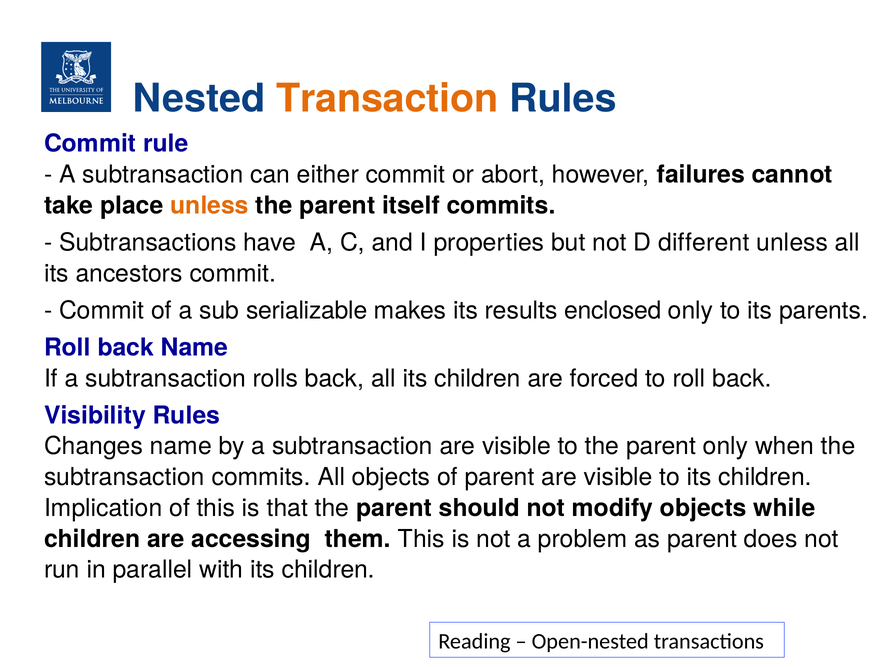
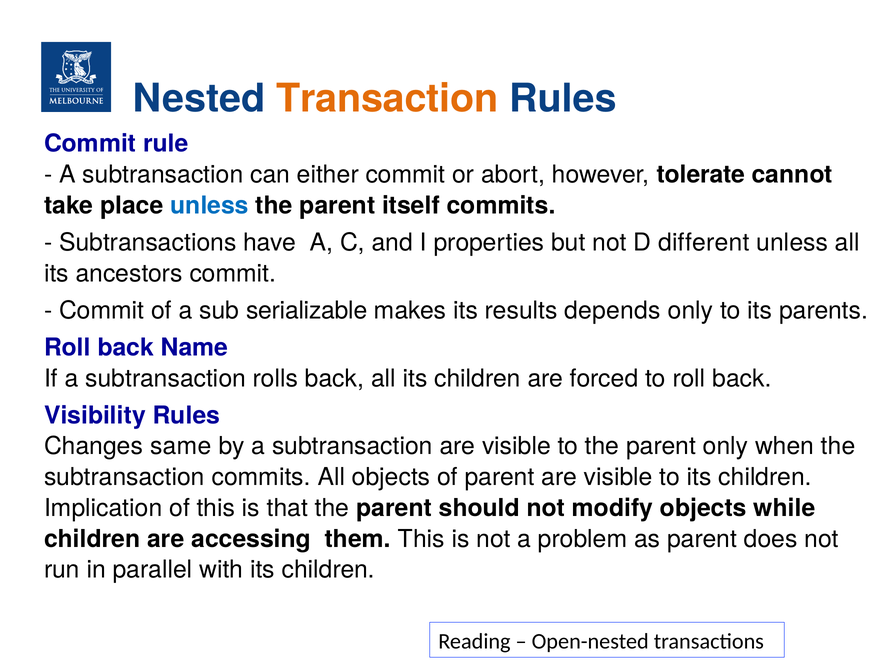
failures: failures -> tolerate (701, 175)
unless colour: orange -> blue (209, 206)
enclosed: enclosed -> depends (613, 311)
Changes name: name -> same (181, 447)
